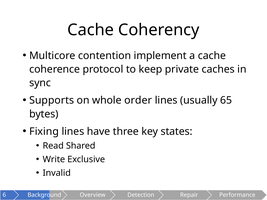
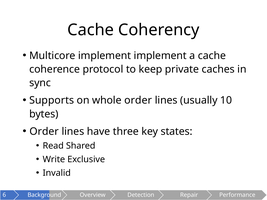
Multicore contention: contention -> implement (105, 56)
65: 65 -> 10 (226, 100)
Fixing: Fixing -> Order (44, 132)
